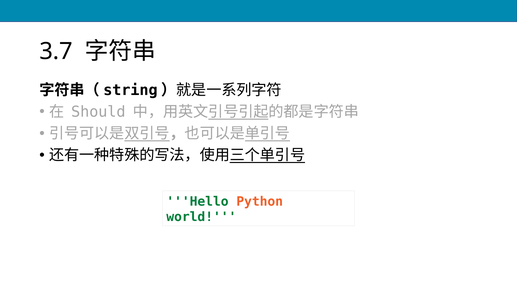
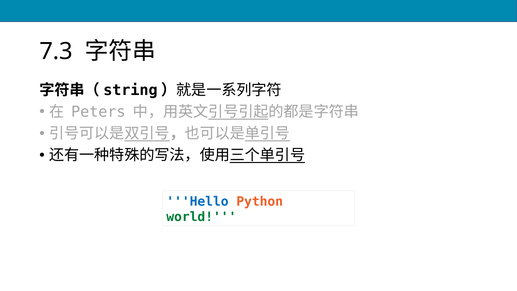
3.7: 3.7 -> 7.3 (56, 51)
Should: Should -> Peters (98, 112)
Hello colour: green -> blue (197, 201)
